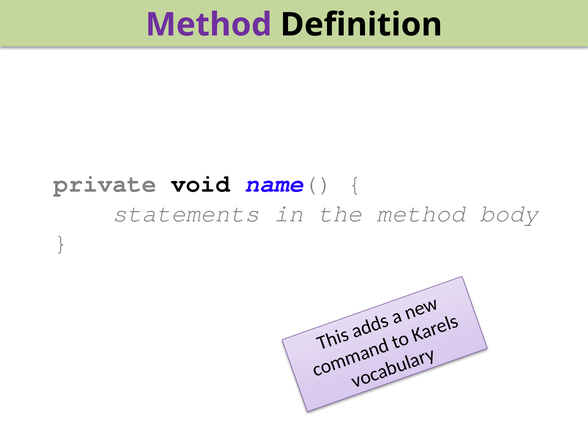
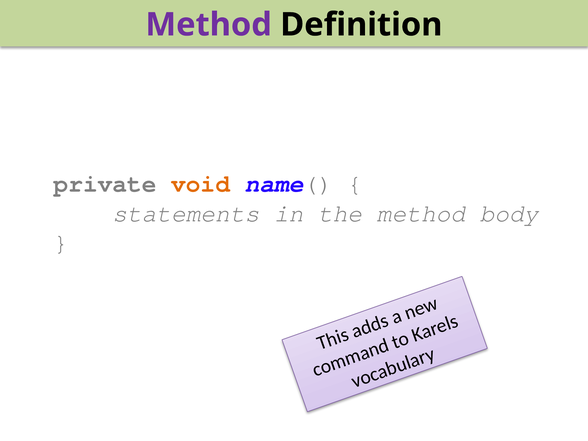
void colour: black -> orange (201, 184)
